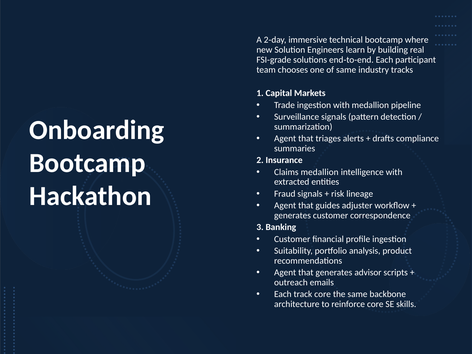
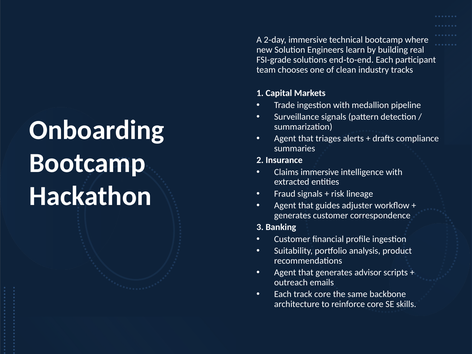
of same: same -> clean (346, 70)
Claims medallion: medallion -> immersive (320, 172)
